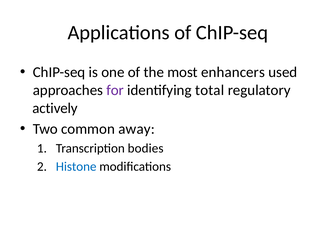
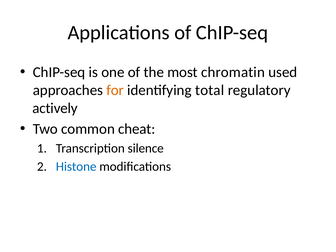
enhancers: enhancers -> chromatin (233, 72)
for colour: purple -> orange (115, 90)
away: away -> cheat (137, 129)
bodies: bodies -> silence (146, 148)
